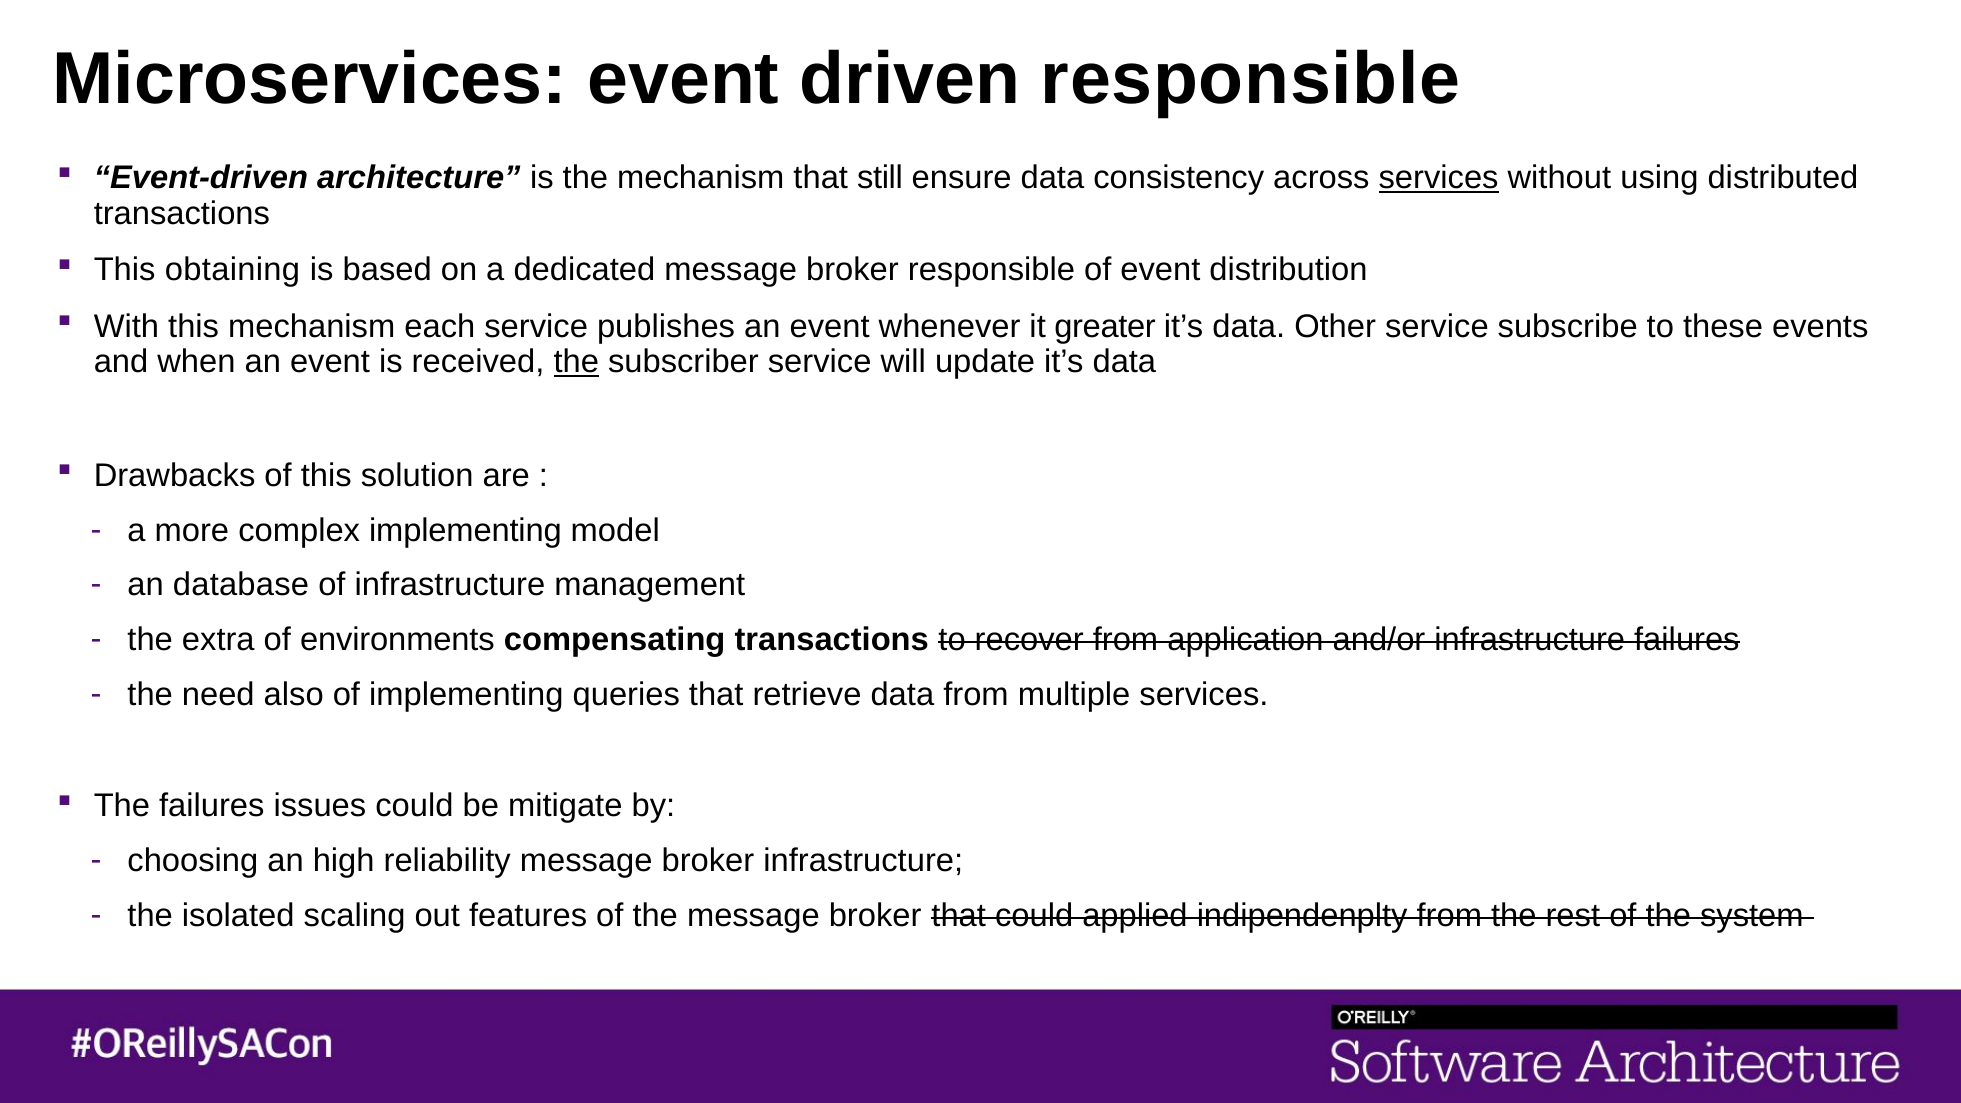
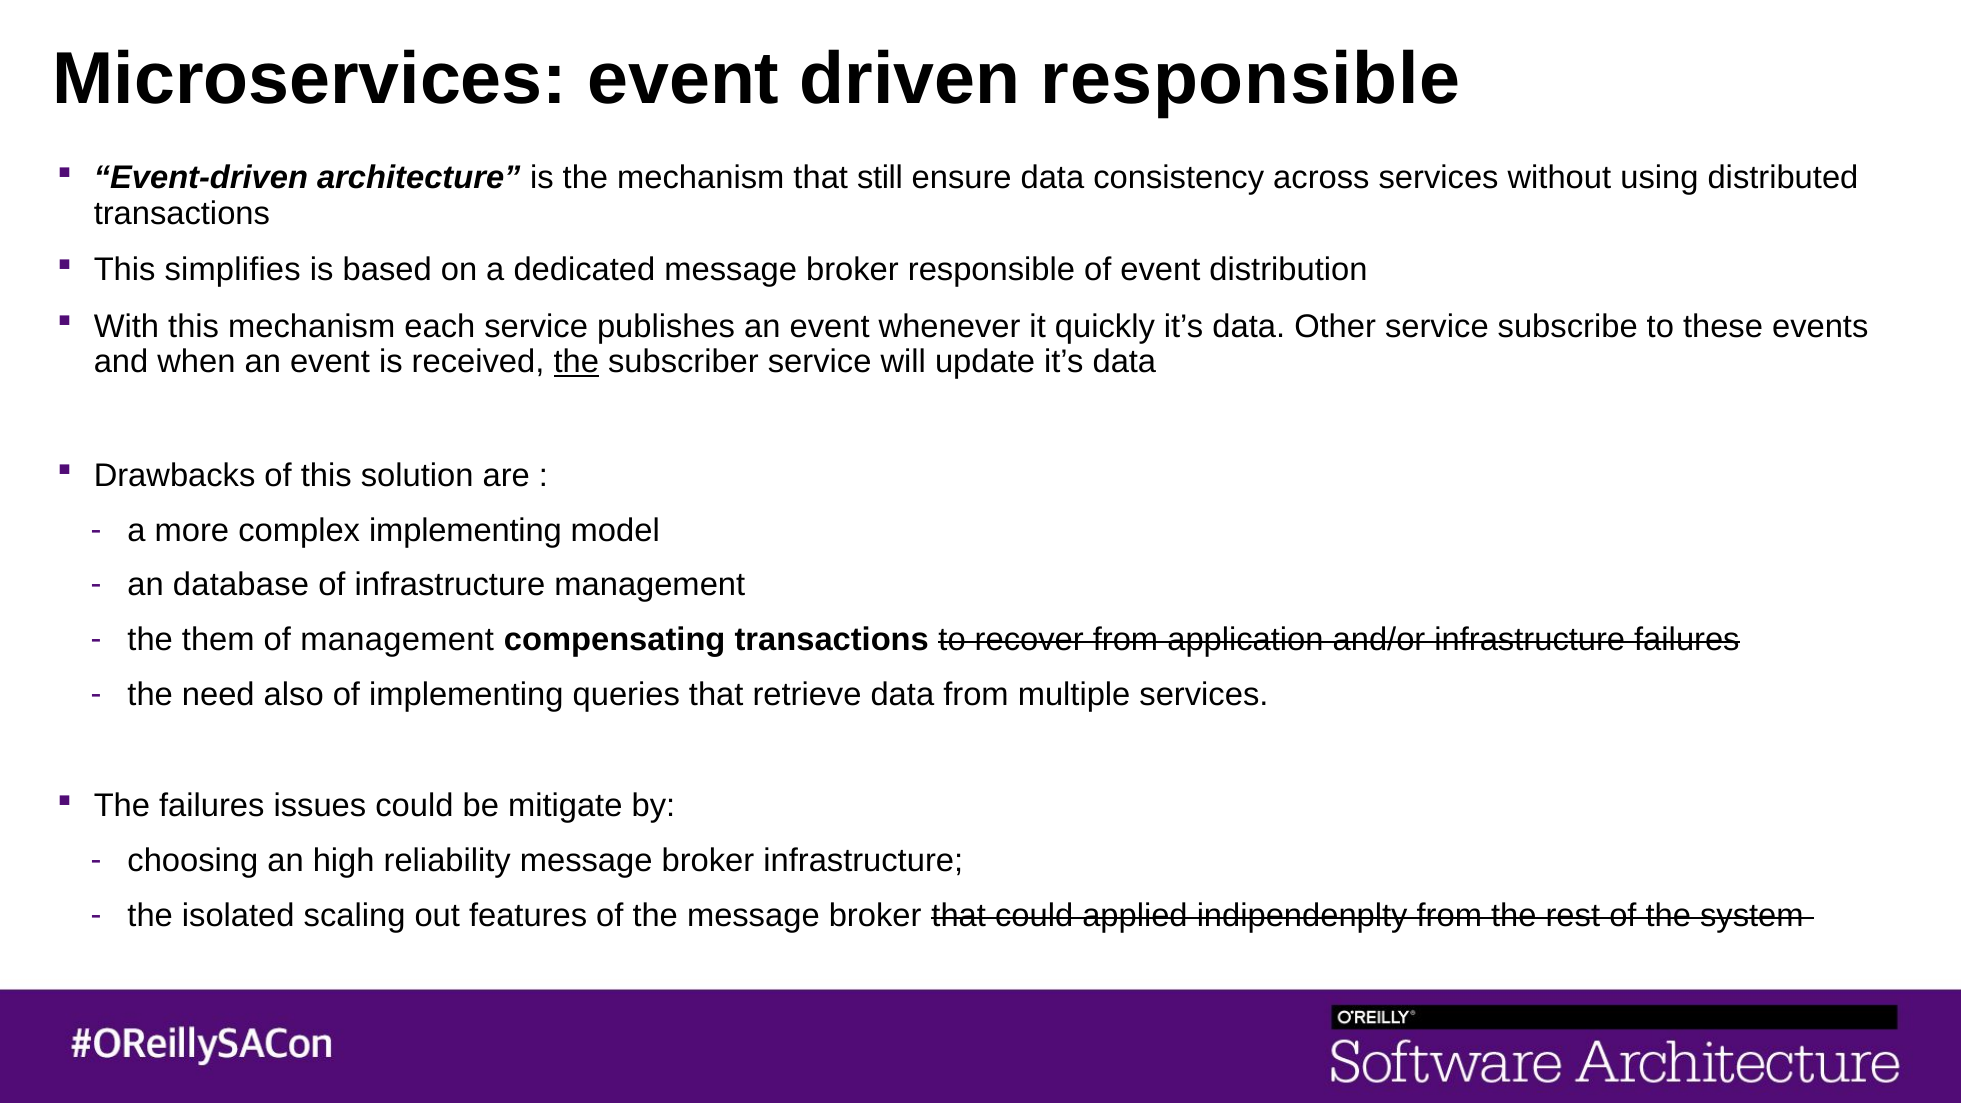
services underline: present -> none (1439, 178)
obtaining: obtaining -> simplifies (233, 270)
greater: greater -> quickly (1105, 327)
extra: extra -> them (218, 640)
of environments: environments -> management (397, 640)
